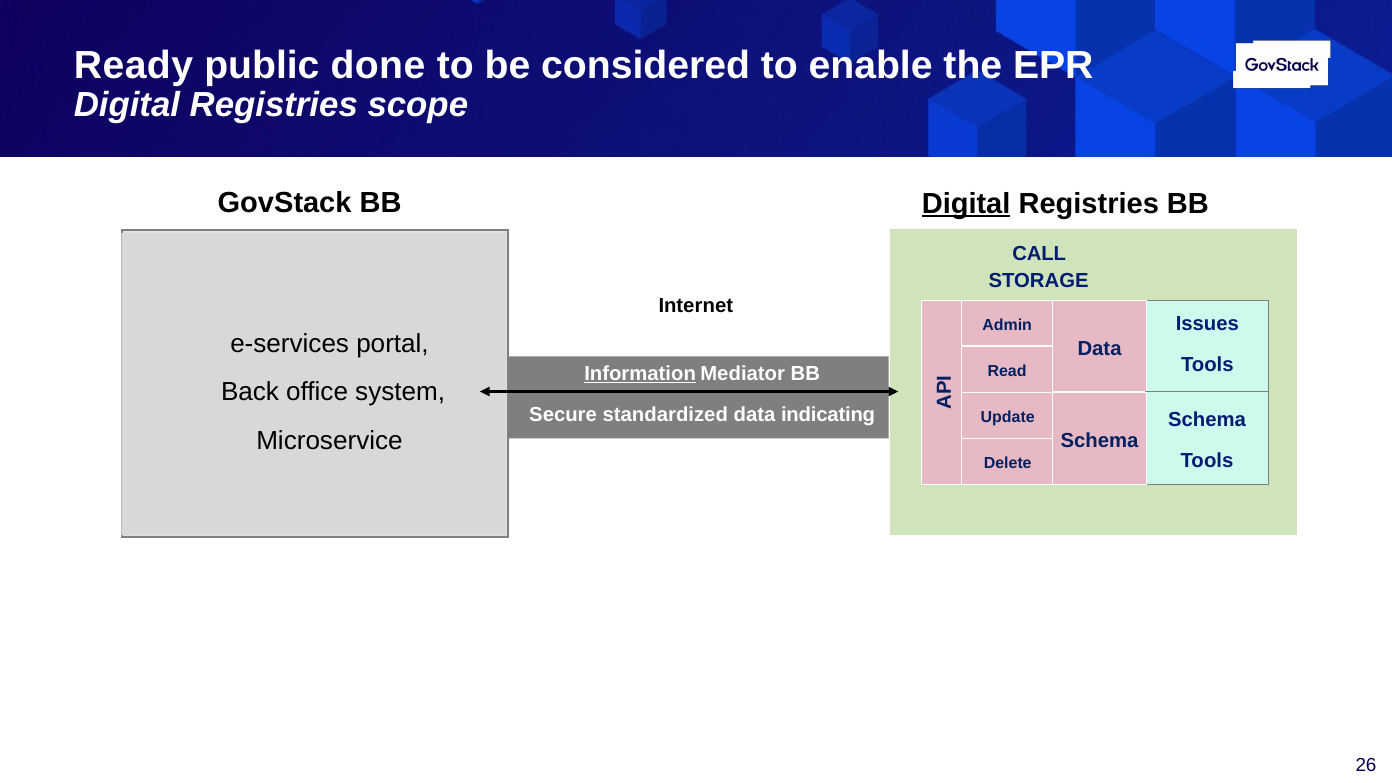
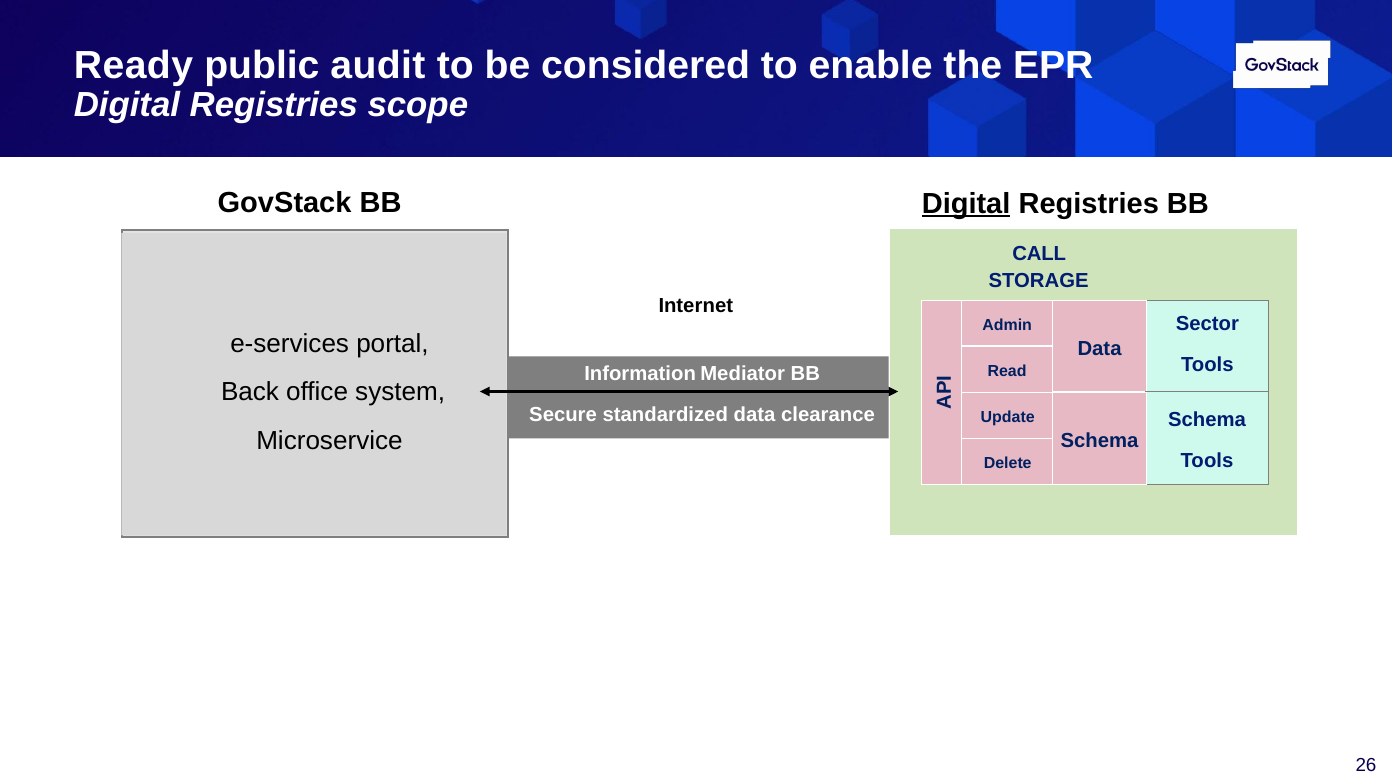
done: done -> audit (378, 65)
Issues: Issues -> Sector (1207, 324)
Information underline: present -> none (640, 374)
indicating: indicating -> clearance (828, 415)
